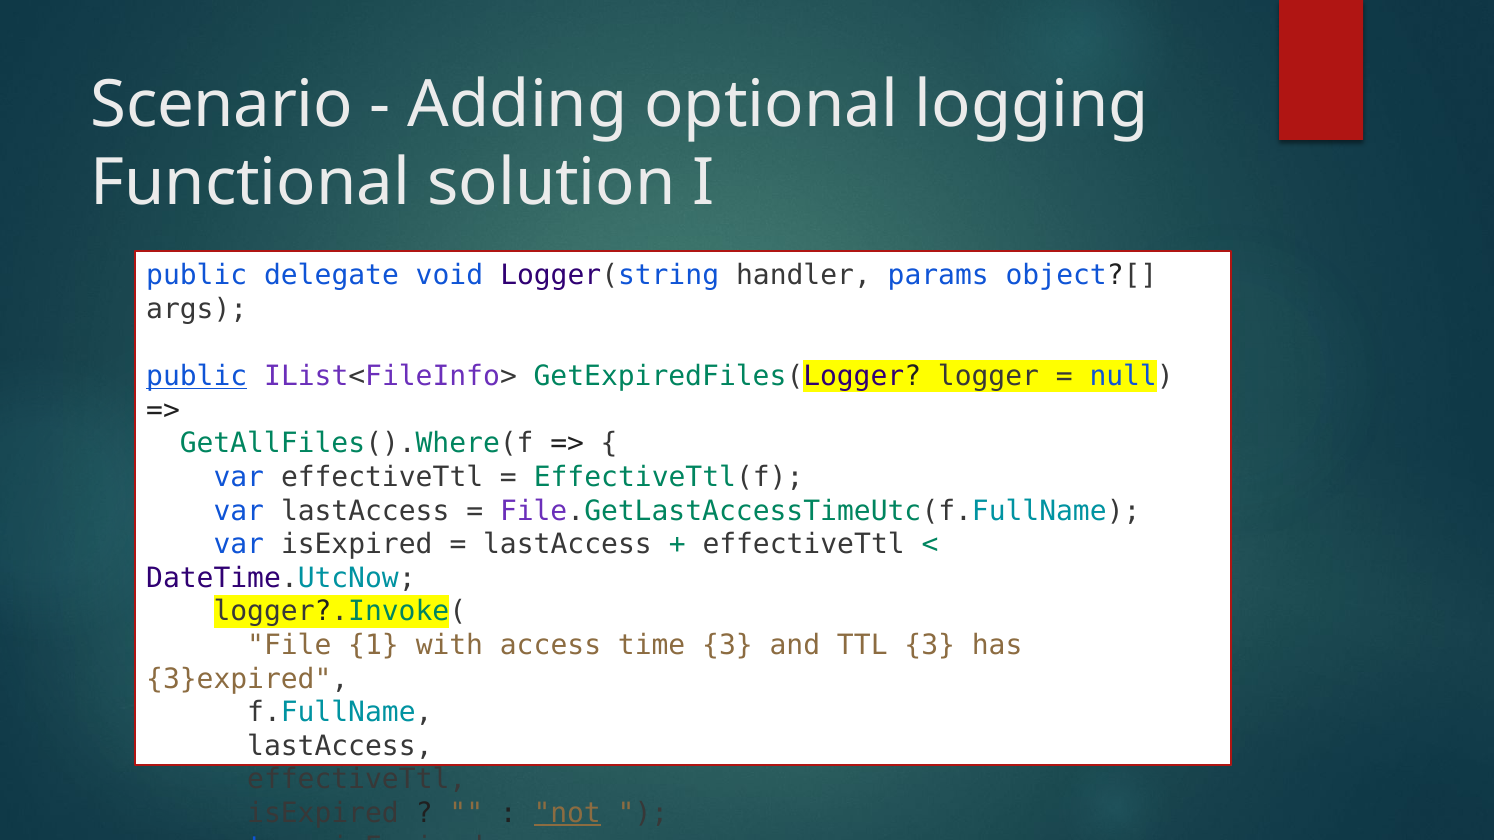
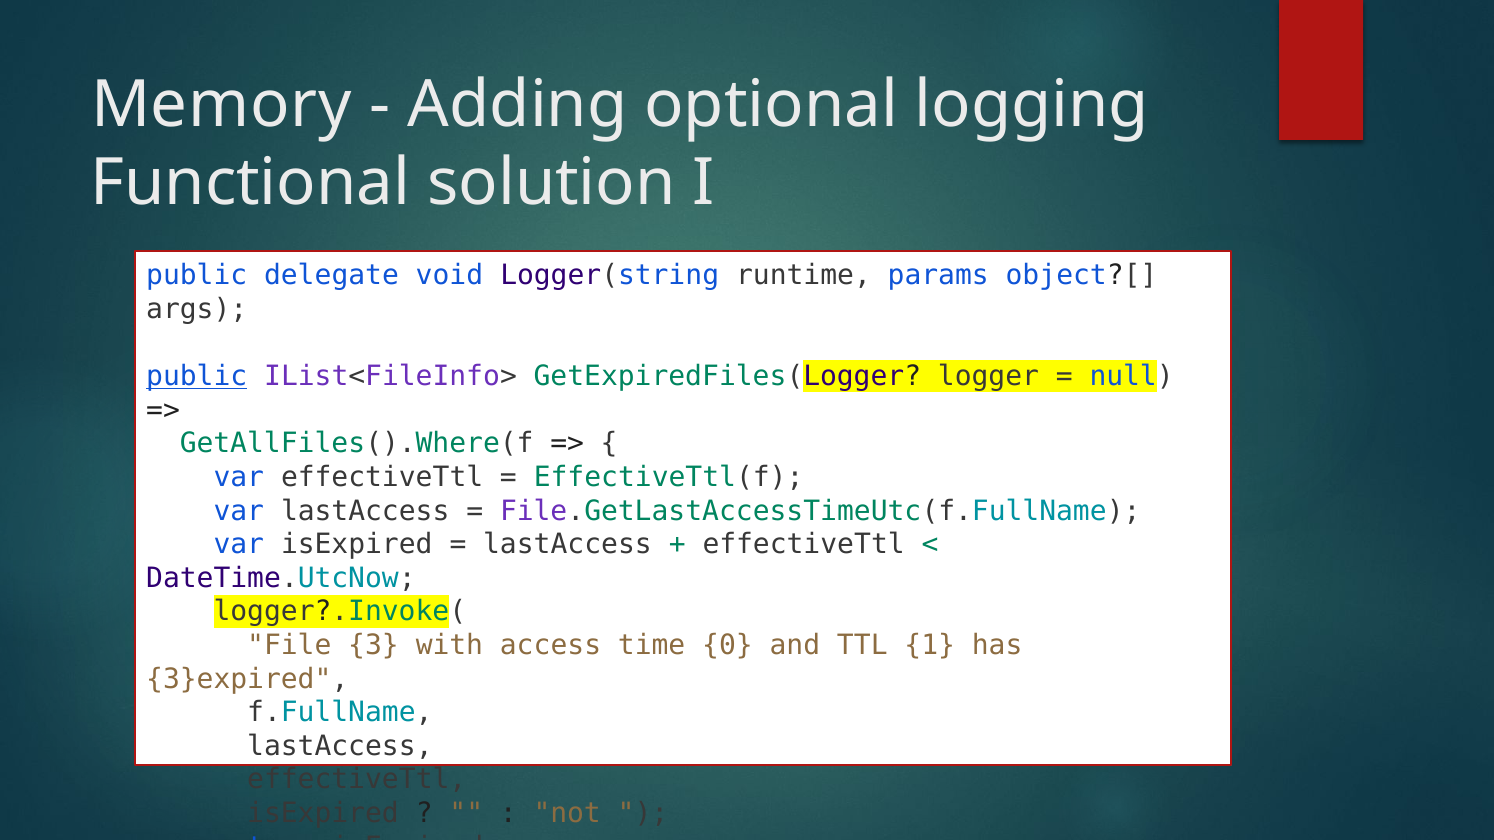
Scenario: Scenario -> Memory (221, 105)
handler: handler -> runtime (803, 276)
1: 1 -> 3 (374, 646)
time 3: 3 -> 0 (728, 646)
TTL 3: 3 -> 1 (930, 646)
not underline: present -> none (567, 814)
